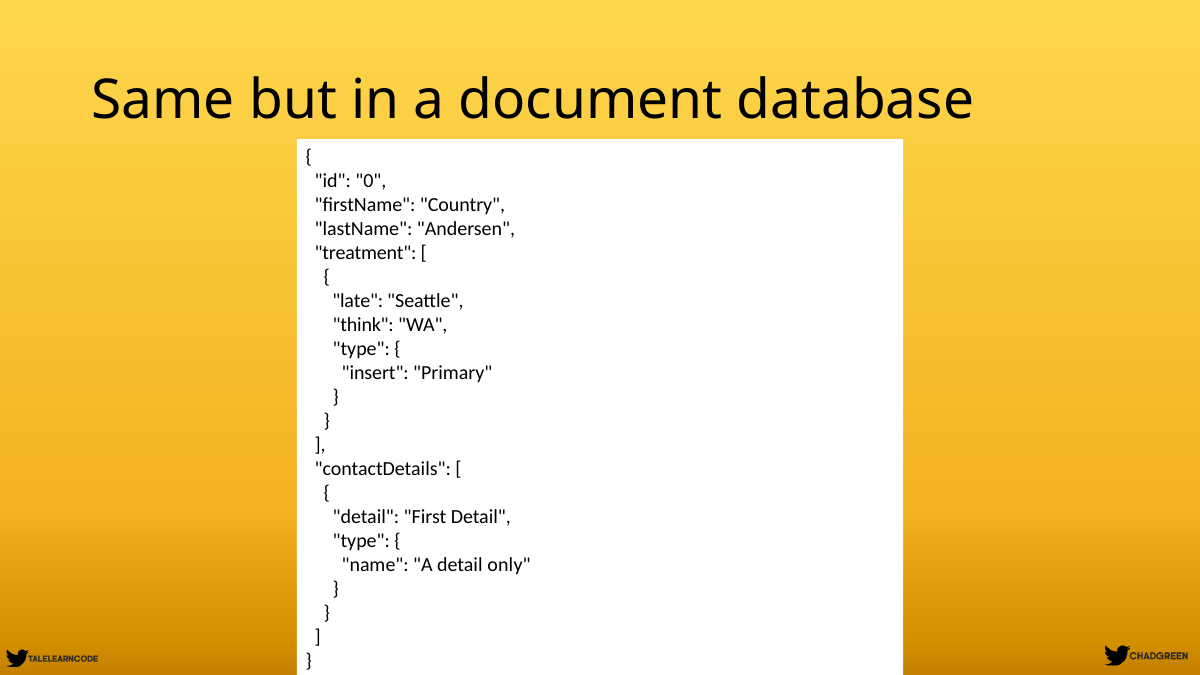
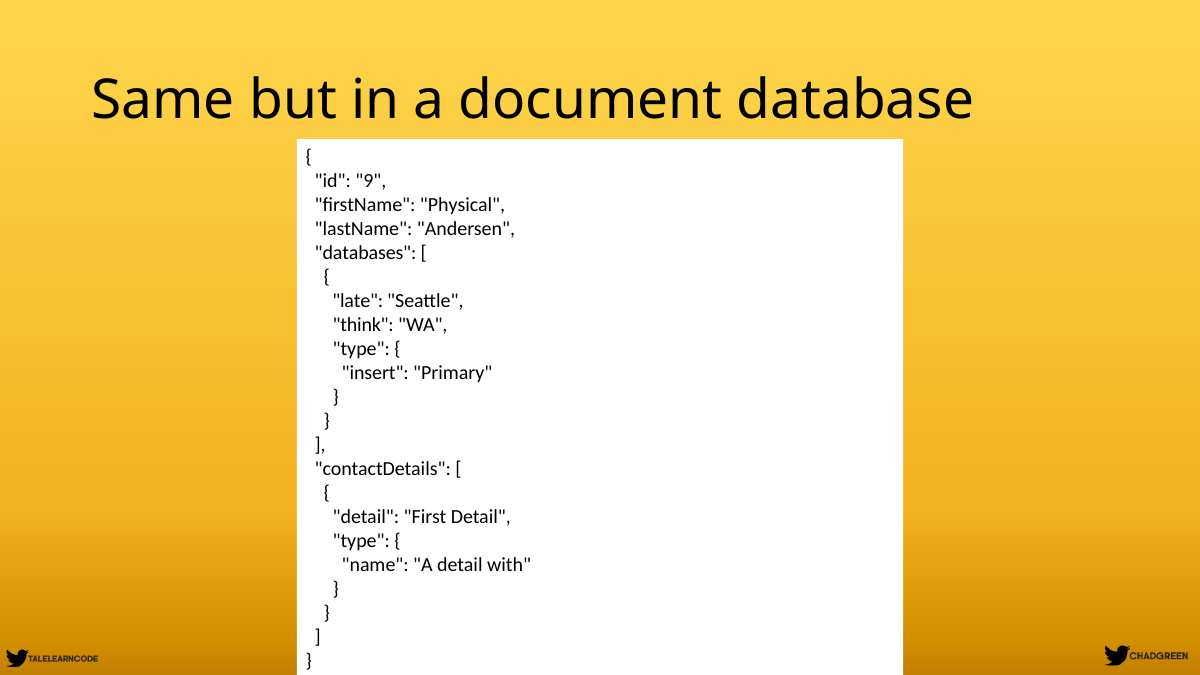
0: 0 -> 9 (371, 181)
Country: Country -> Physical (462, 205)
treatment: treatment -> databases (366, 253)
only: only -> with (509, 565)
